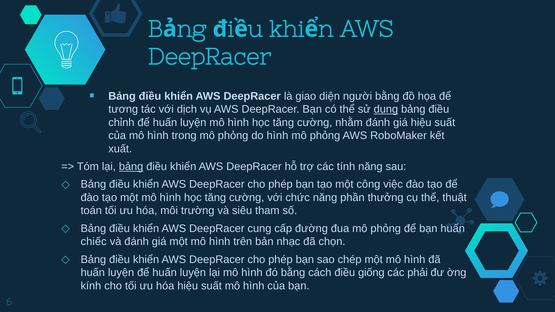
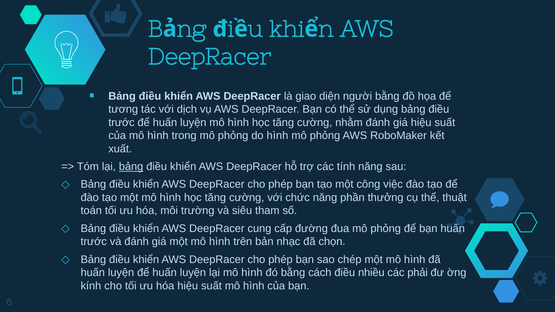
dụng underline: present -> none (386, 109)
chỉnh: chỉnh -> trước (121, 123)
chiếc: chiếc -> trước (94, 242)
giống: giống -> nhiều (371, 273)
